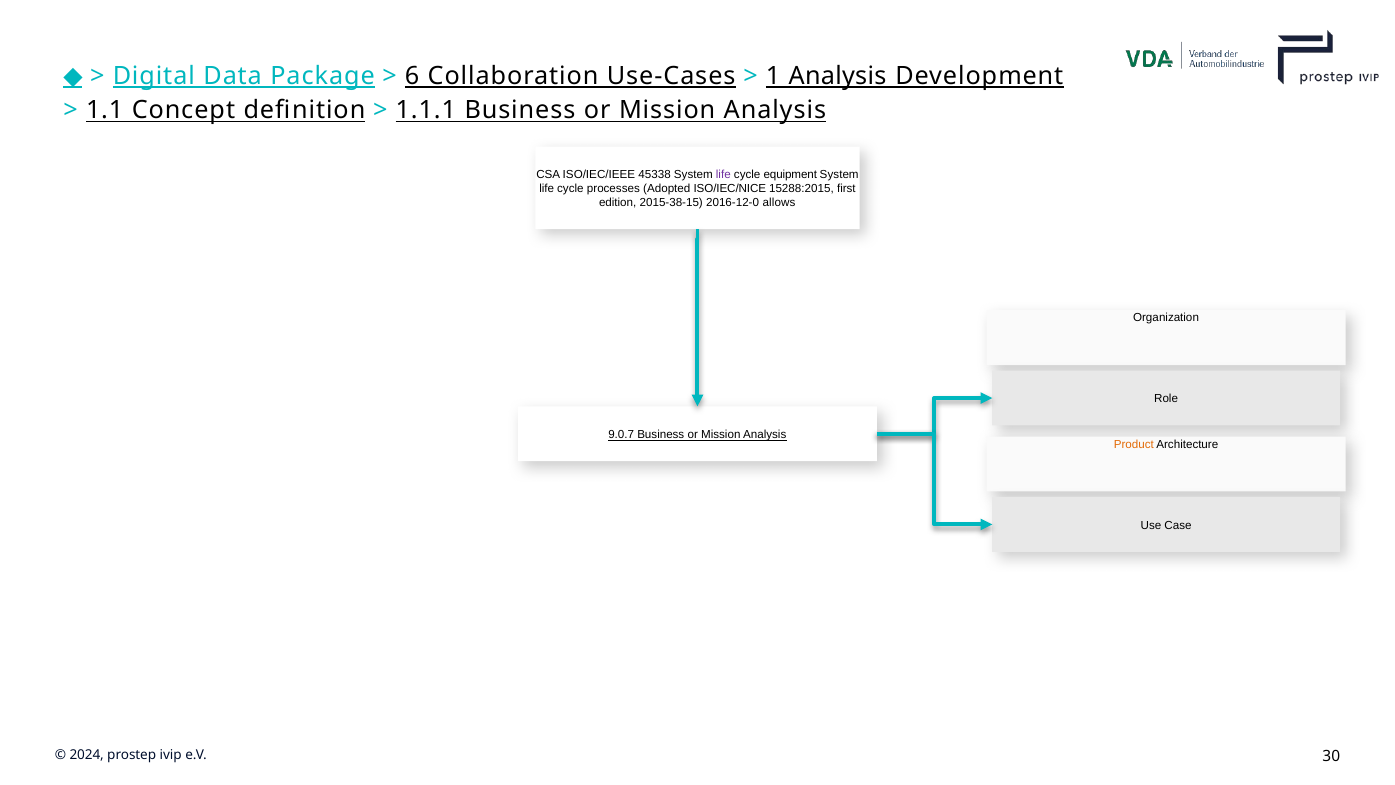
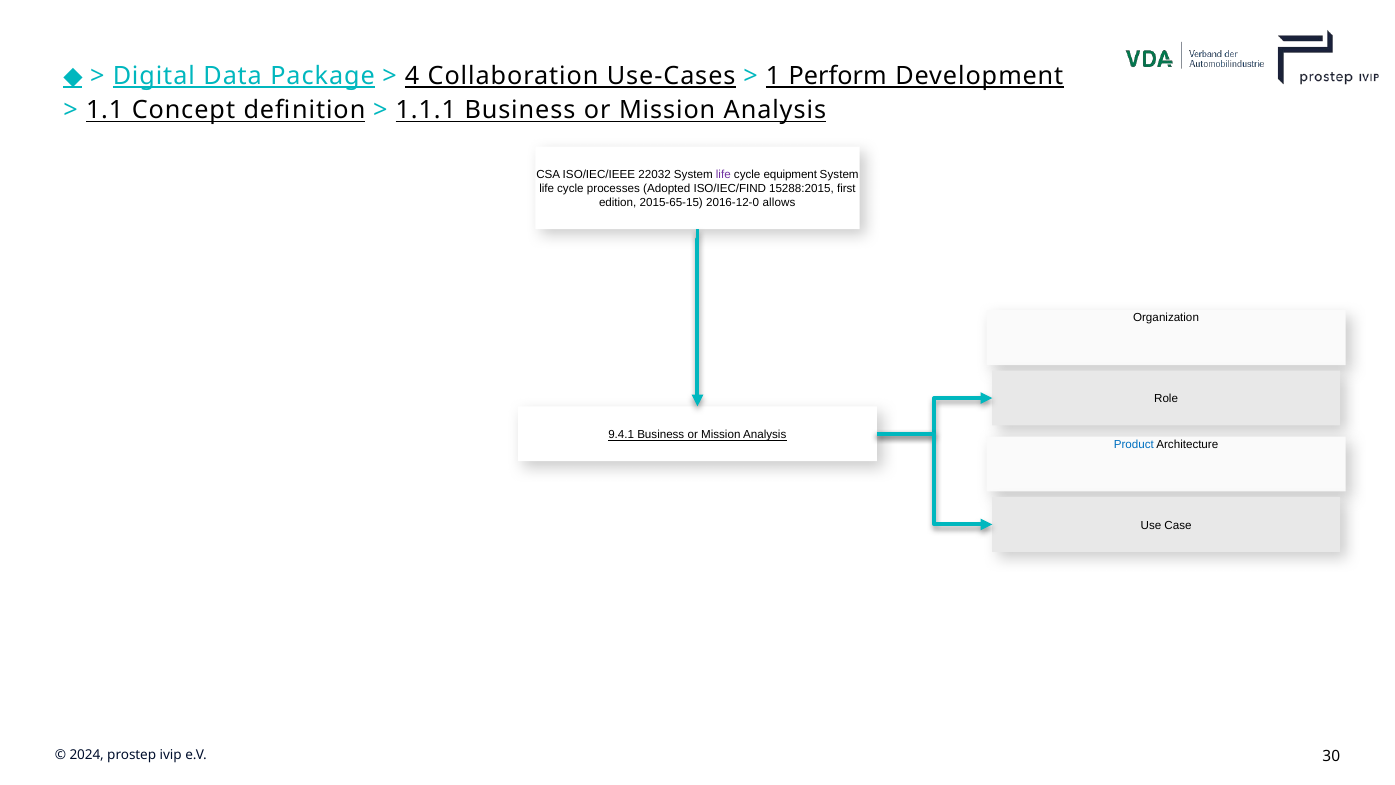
6: 6 -> 4 (412, 76)
1 Analysis: Analysis -> Perform (838, 76)
45338: 45338 -> 22032 (655, 175)
ISO/IEC/NICE: ISO/IEC/NICE -> ISO/IEC/FIND (730, 189)
2015-38-15: 2015-38-15 -> 2015-65-15 (671, 203)
9.0.7: 9.0.7 -> 9.4.1 (621, 434)
Product colour: orange -> blue (1134, 444)
